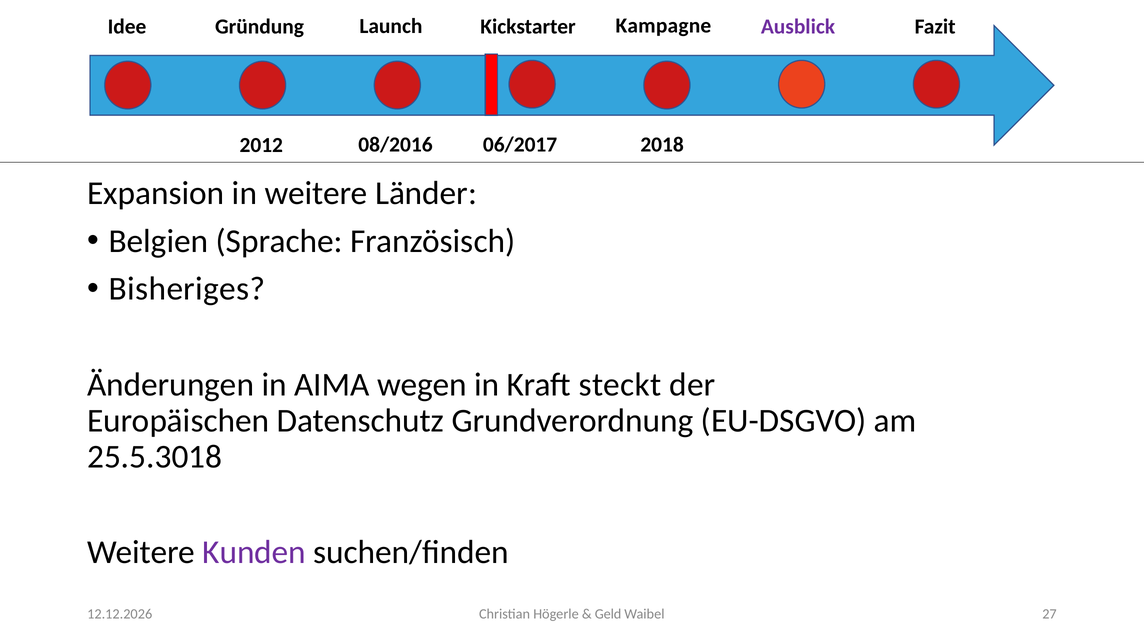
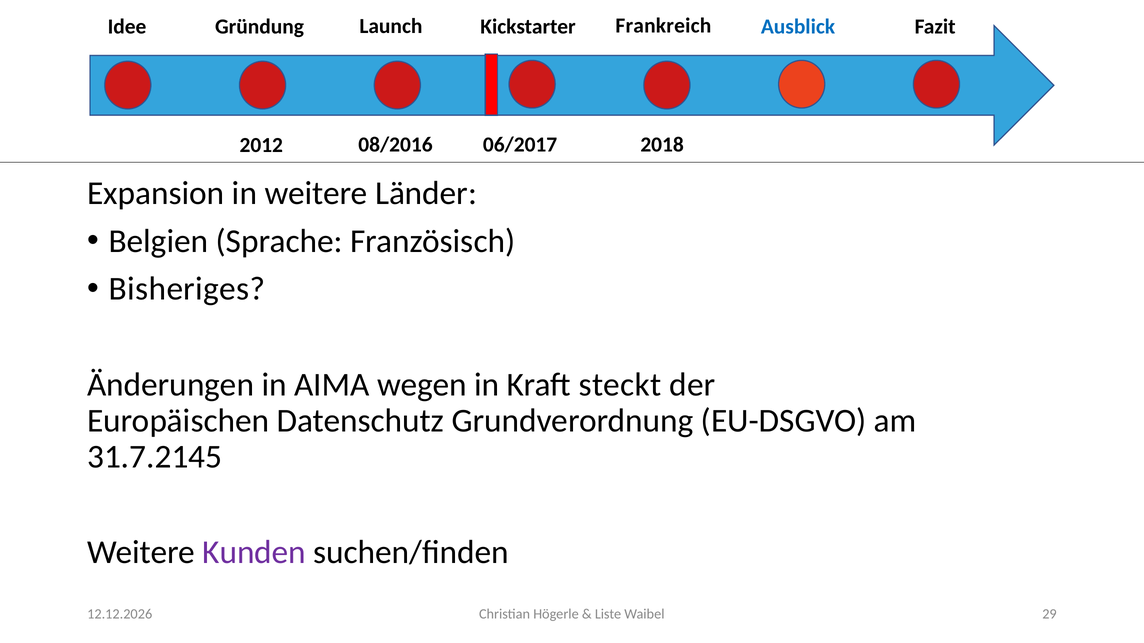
Kampagne: Kampagne -> Frankreich (663, 26)
Ausblick colour: purple -> blue (798, 26)
25.5.3018: 25.5.3018 -> 31.7.2145 (155, 457)
27: 27 -> 29 (1050, 614)
Geld: Geld -> Liste (608, 615)
